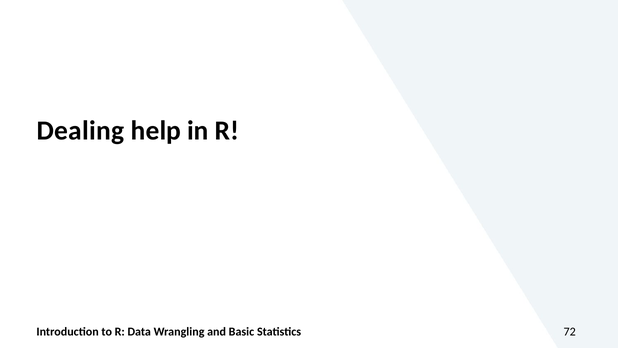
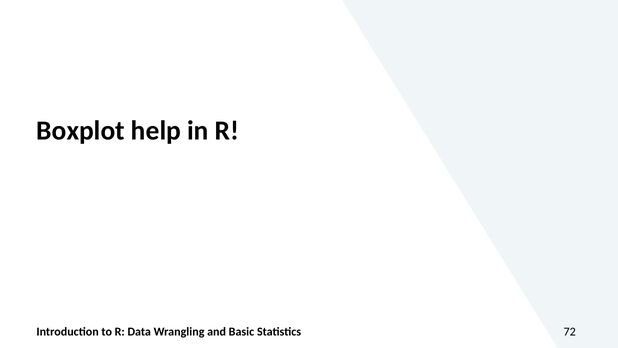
Dealing: Dealing -> Boxplot (81, 131)
